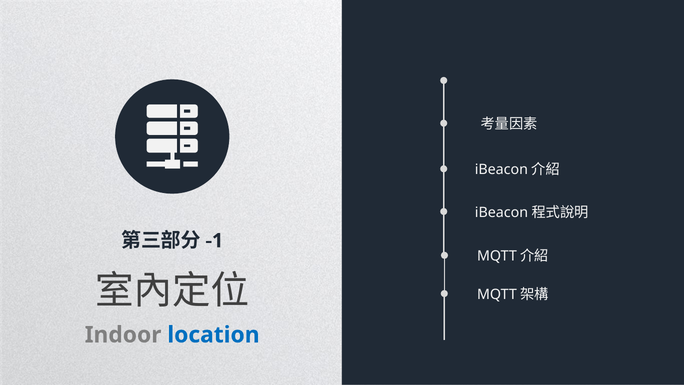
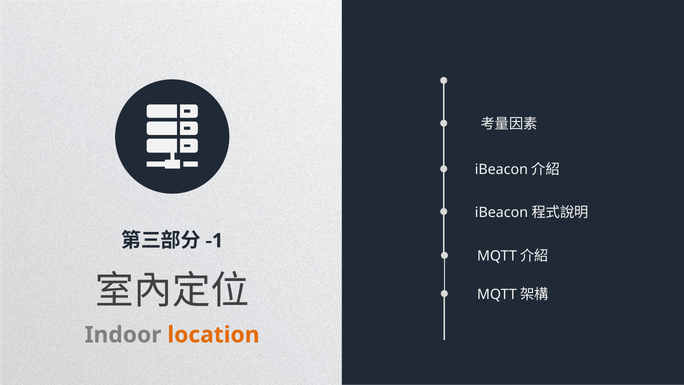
location colour: blue -> orange (213, 335)
